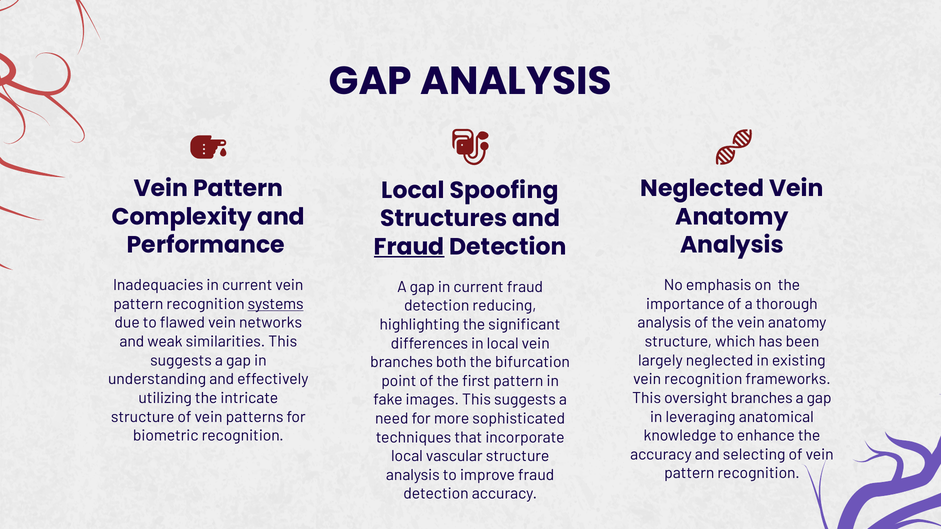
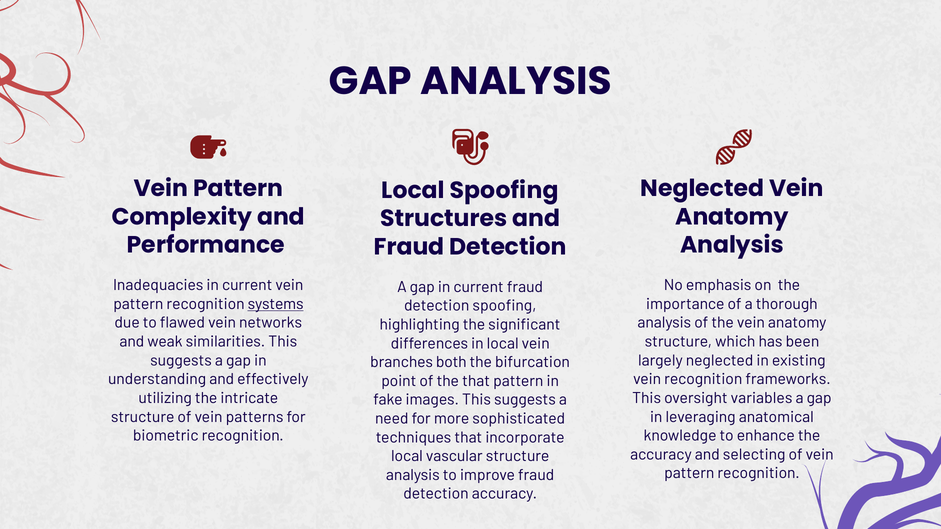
Fraud underline: present -> none (409, 247)
detection reducing: reducing -> spoofing (504, 306)
the first: first -> that (476, 381)
oversight branches: branches -> variables (762, 398)
